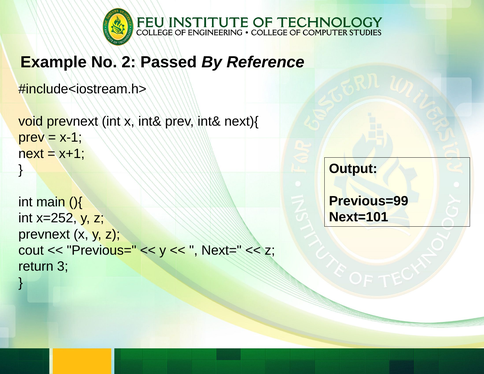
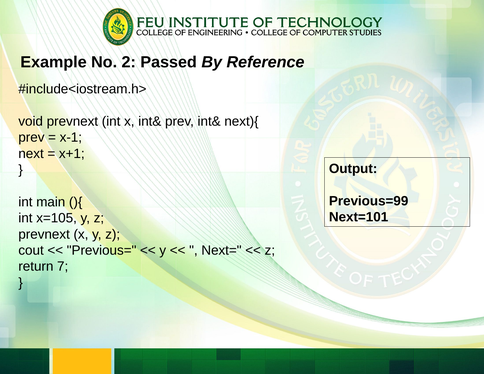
x=252: x=252 -> x=105 (57, 218)
3: 3 -> 7 (63, 266)
